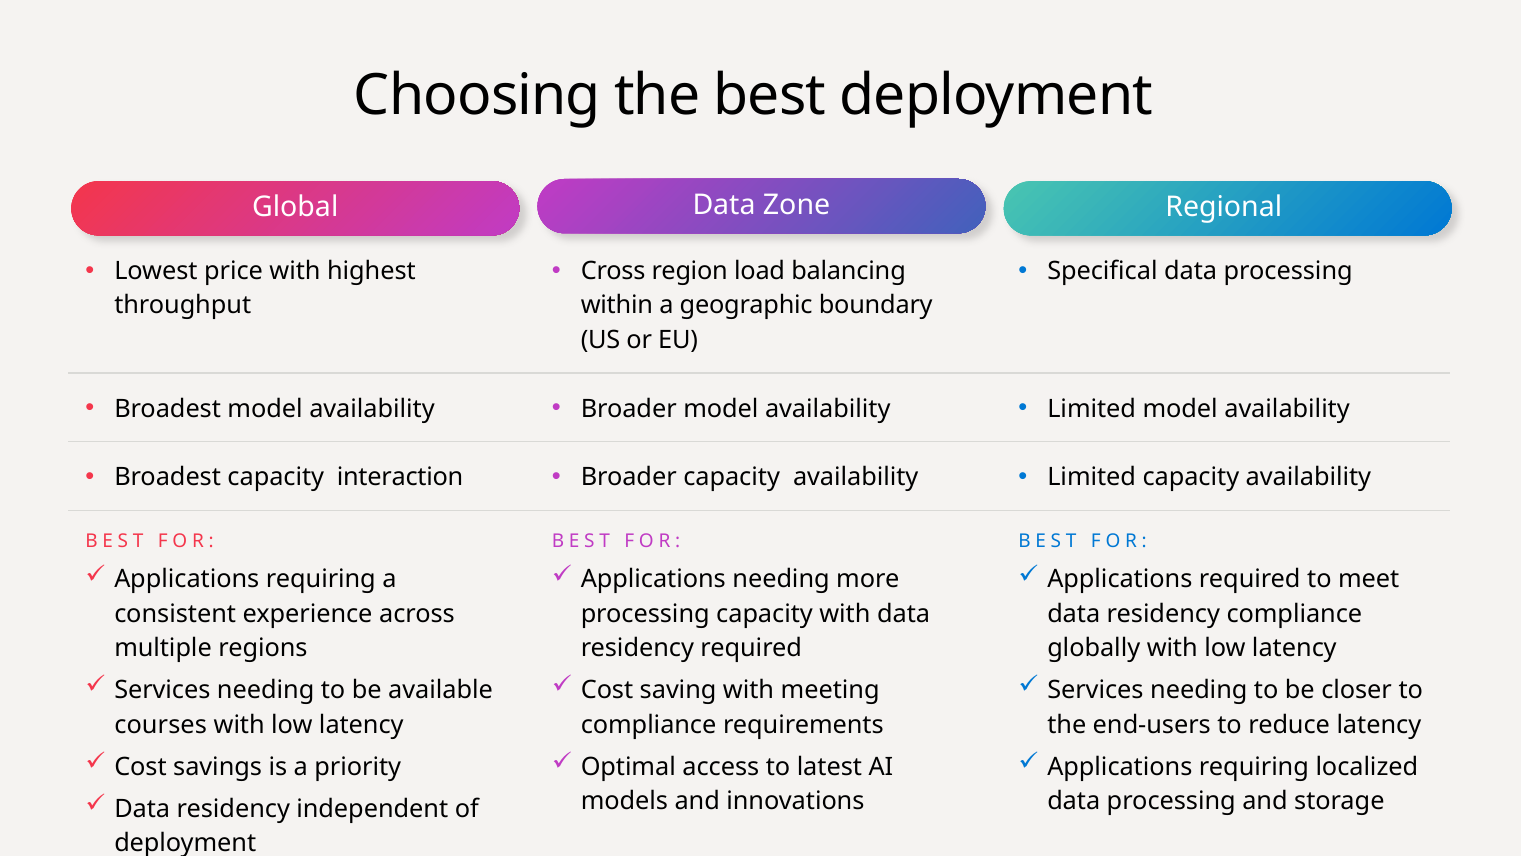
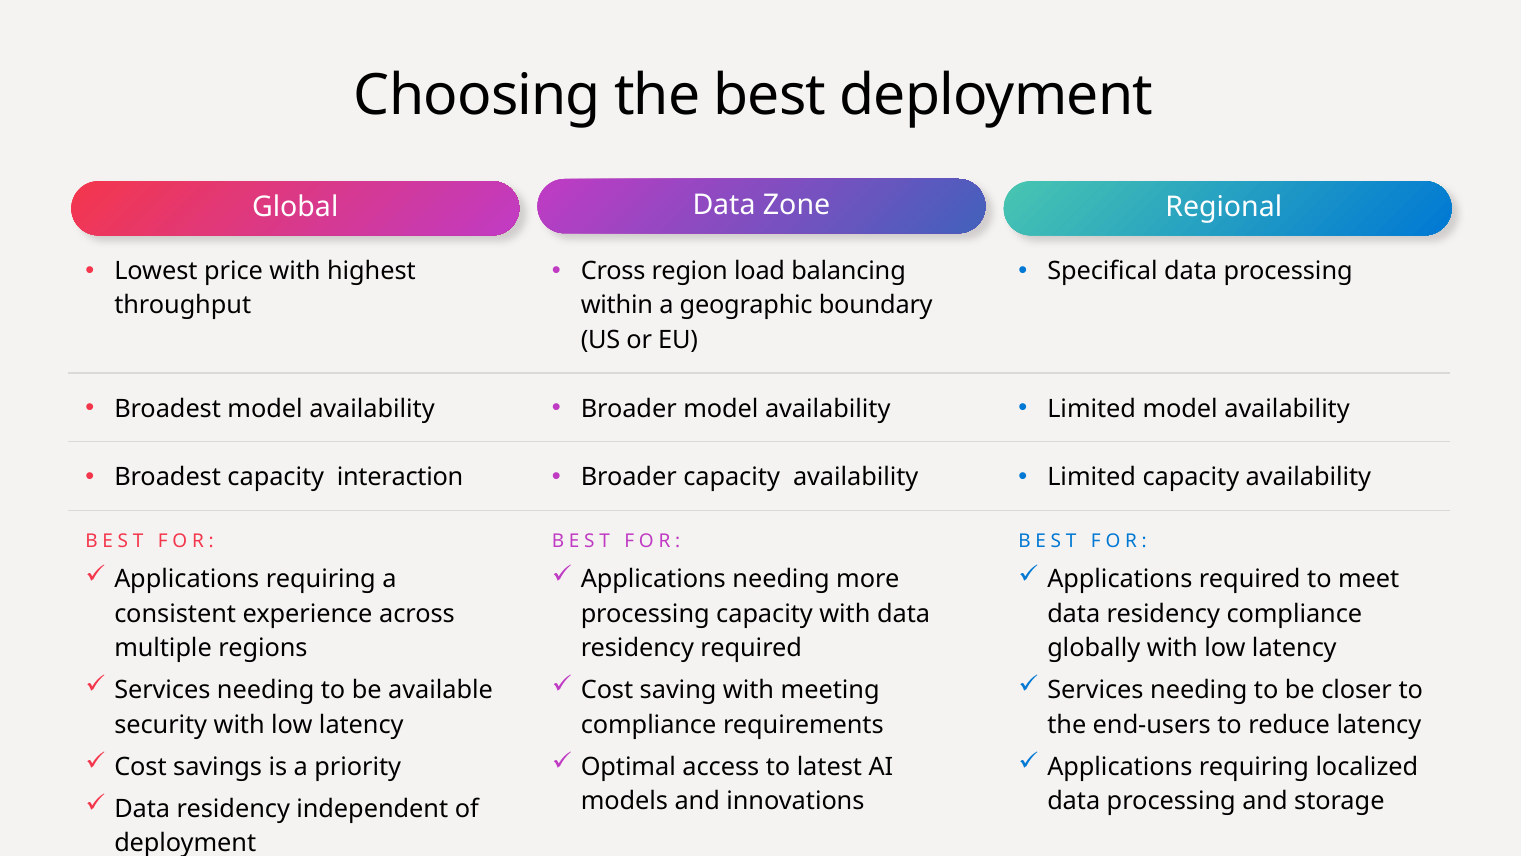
courses: courses -> security (161, 724)
